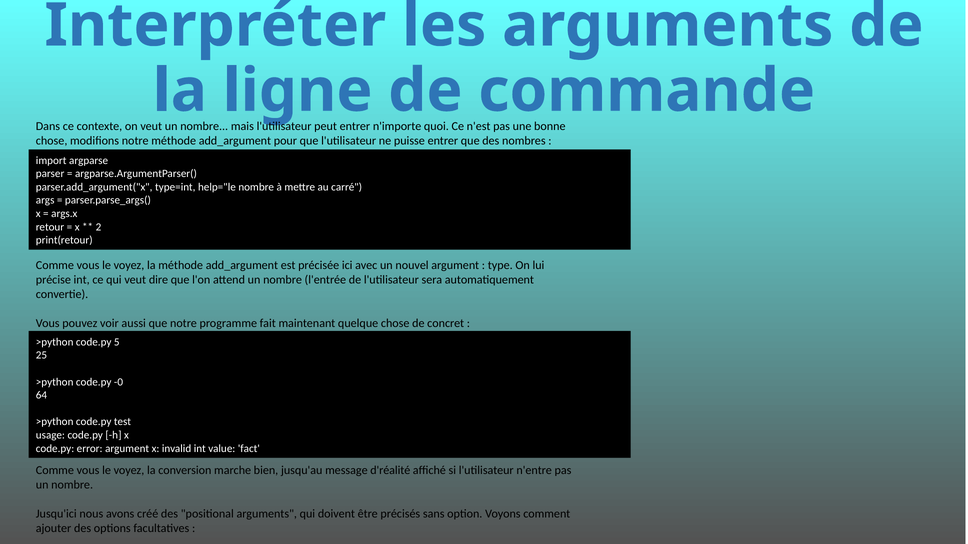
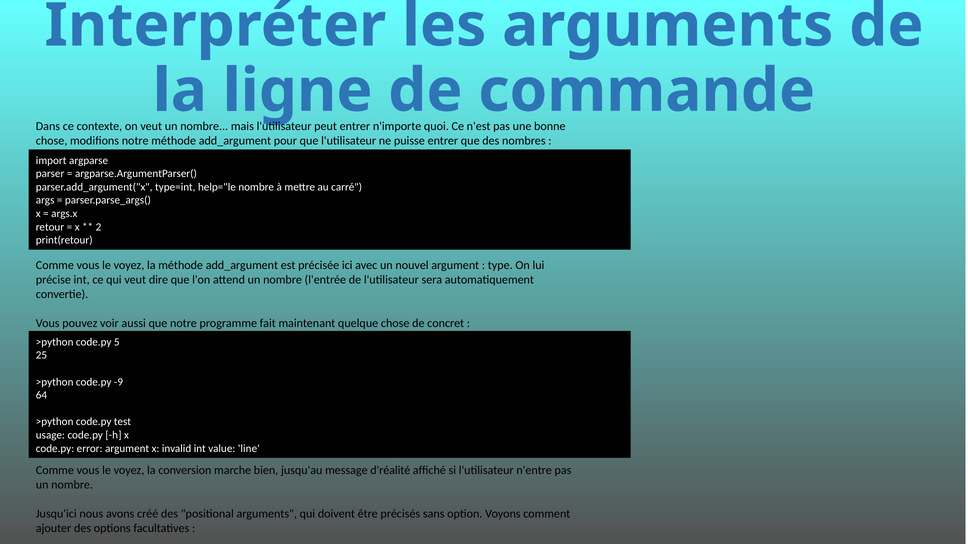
-0: -0 -> -9 (118, 382)
fact: fact -> line (249, 449)
